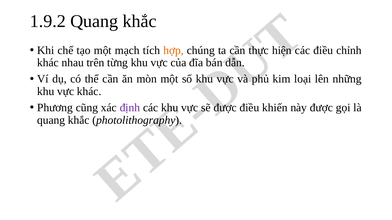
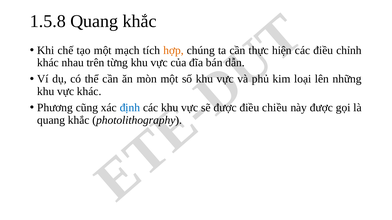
1.9.2: 1.9.2 -> 1.5.8 (48, 21)
định colour: purple -> blue (130, 108)
khiến: khiến -> chiều (275, 108)
